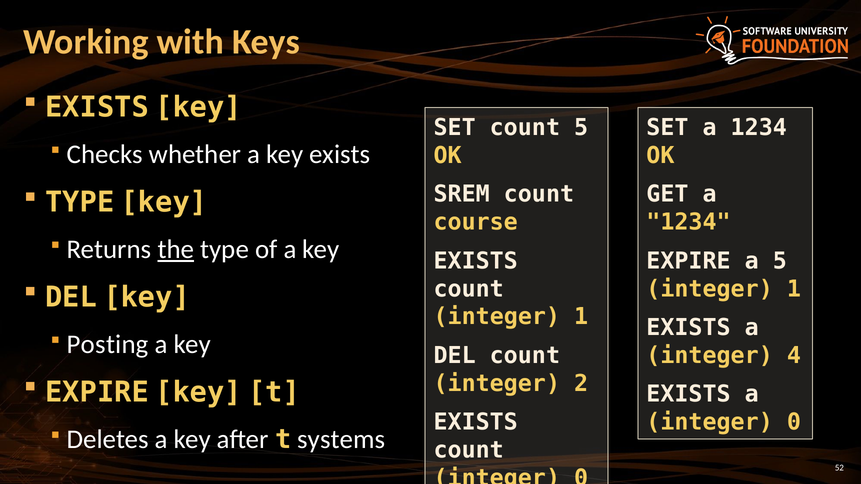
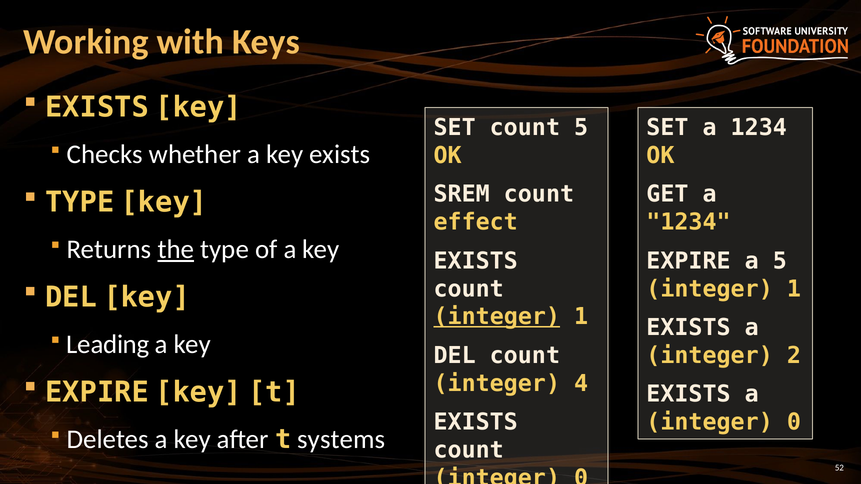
course: course -> effect (476, 222)
integer underline: none -> present (497, 317)
Posting: Posting -> Leading (108, 345)
4: 4 -> 2 (794, 356)
2: 2 -> 4 (581, 384)
